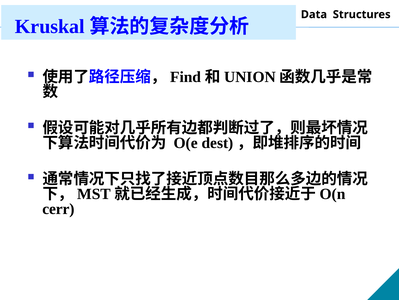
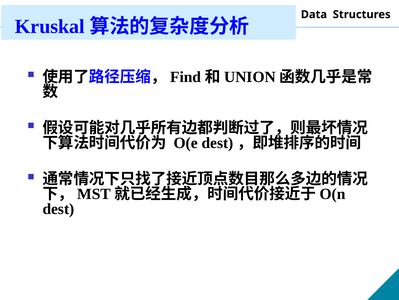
cerr: cerr -> dest (58, 208)
